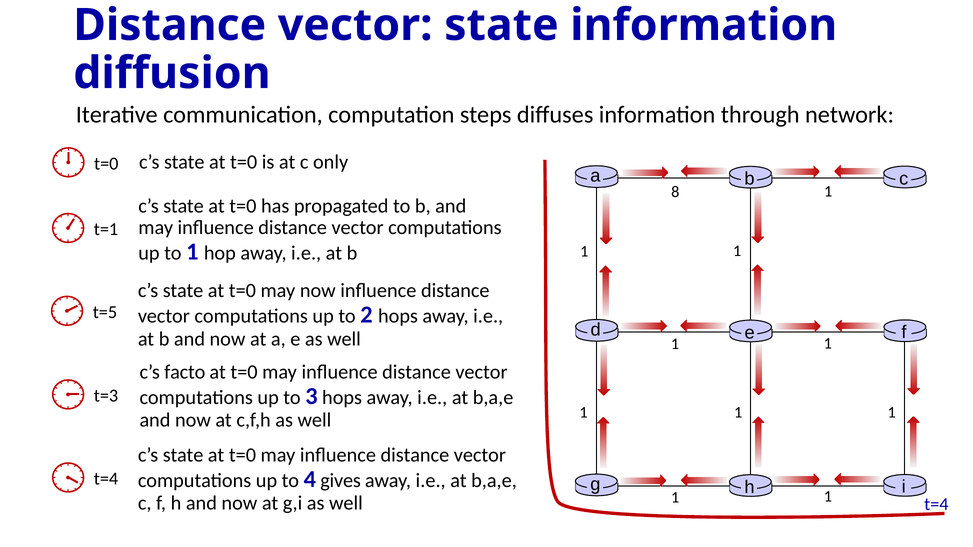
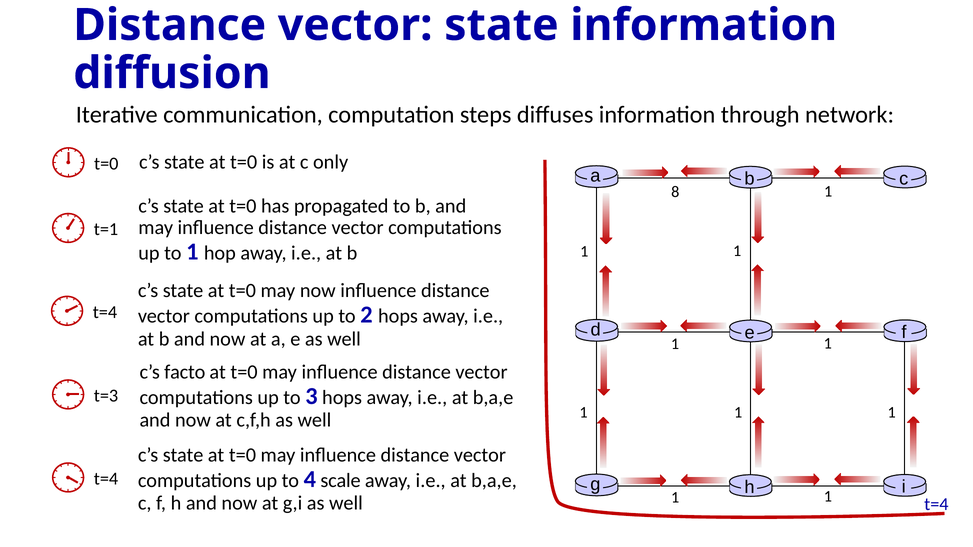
t=5: t=5 -> t=4 (105, 312)
gives: gives -> scale (341, 481)
